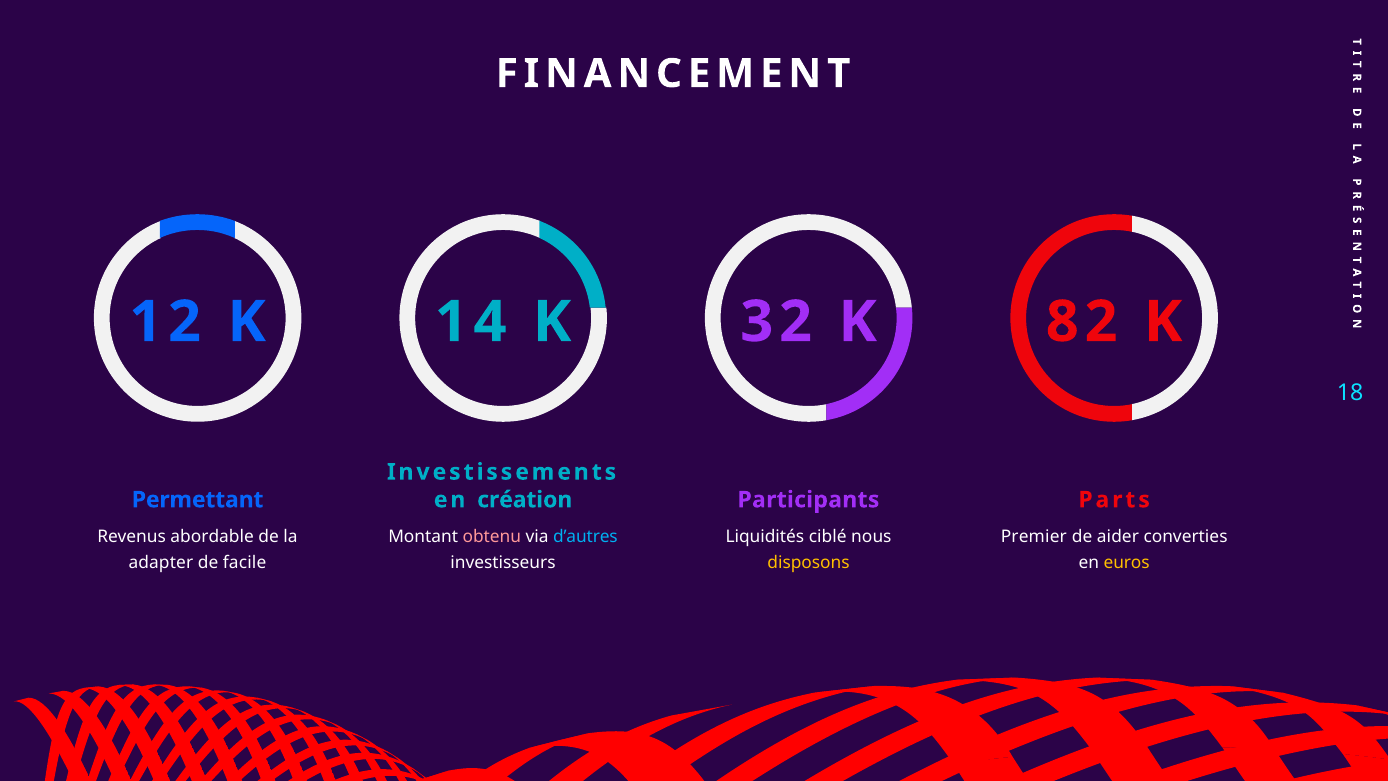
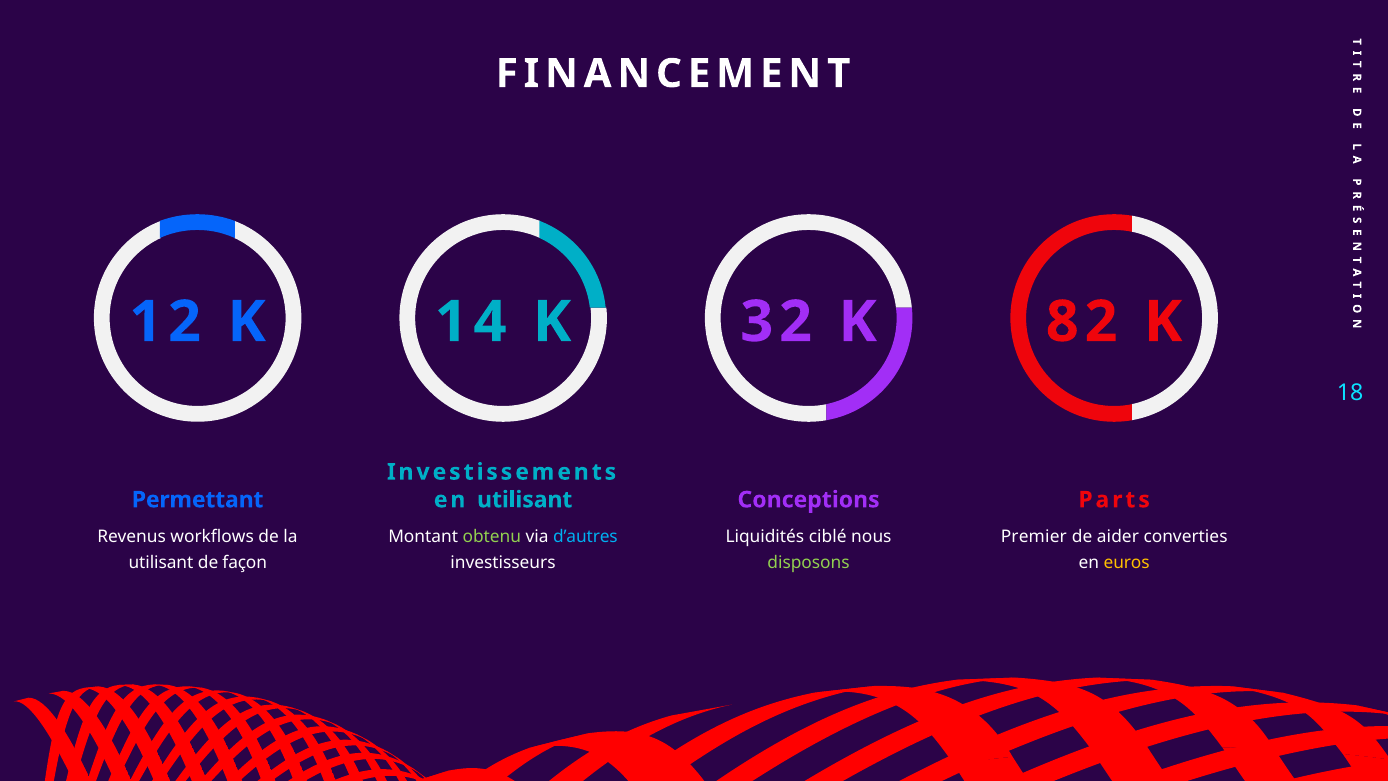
en création: création -> utilisant (525, 500)
Participants: Participants -> Conceptions (809, 500)
abordable: abordable -> workflows (212, 536)
obtenu colour: pink -> light green (492, 536)
adapter: adapter -> utilisant (161, 562)
facile: facile -> façon (245, 562)
disposons colour: yellow -> light green (809, 562)
